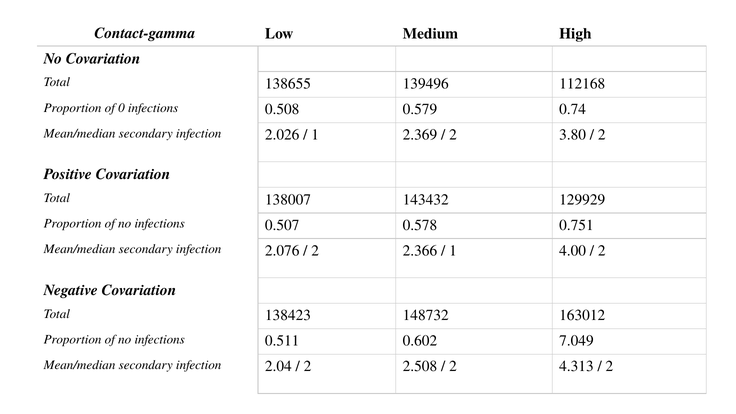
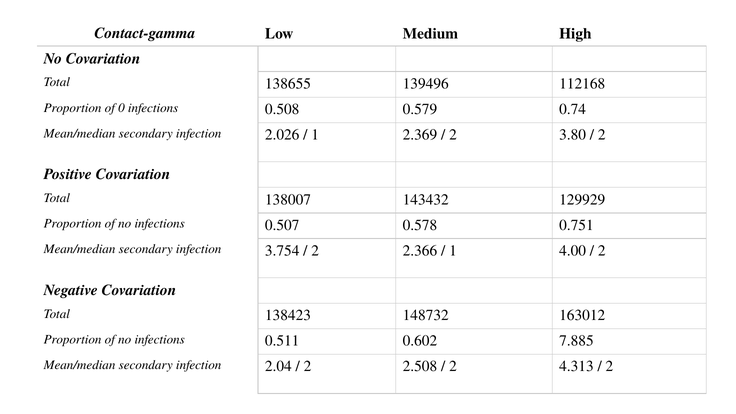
2.076: 2.076 -> 3.754 (282, 251)
7.049: 7.049 -> 7.885 (576, 341)
